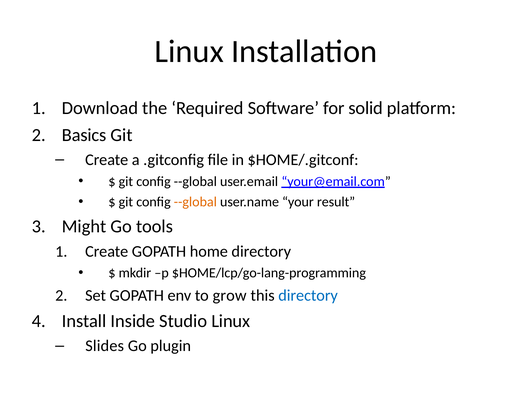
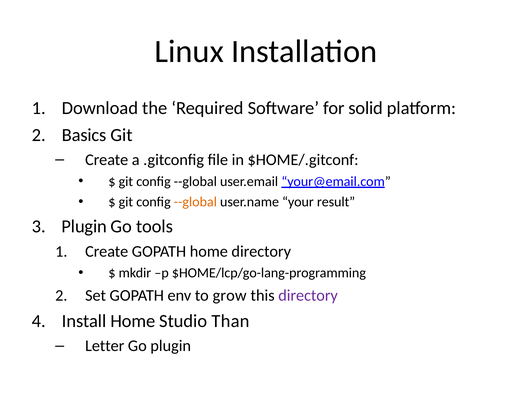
Might: Might -> Plugin (84, 227)
directory colour: blue -> purple (308, 295)
Install Inside: Inside -> Home (133, 321)
Studio Linux: Linux -> Than (231, 321)
Slides: Slides -> Letter (105, 346)
